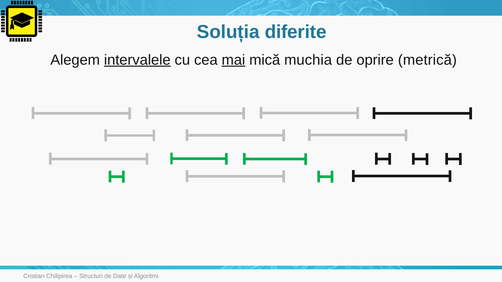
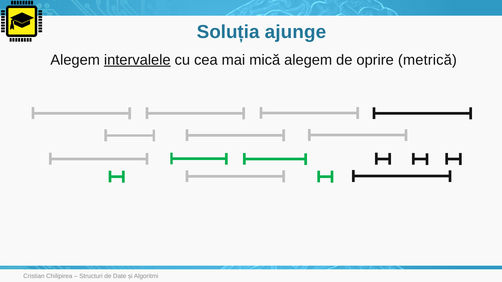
diferite: diferite -> ajunge (295, 32)
mai underline: present -> none (233, 60)
mică muchia: muchia -> alegem (308, 60)
